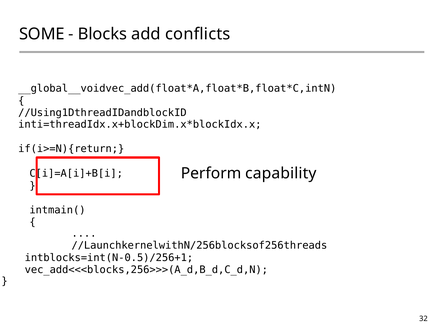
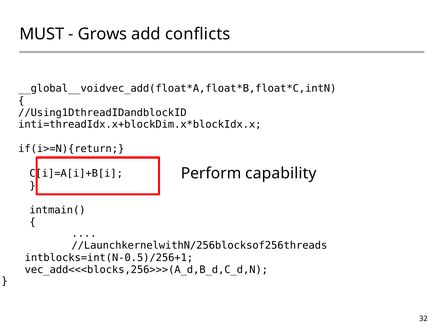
SOME: SOME -> MUST (42, 34)
Blocks: Blocks -> Grows (102, 34)
